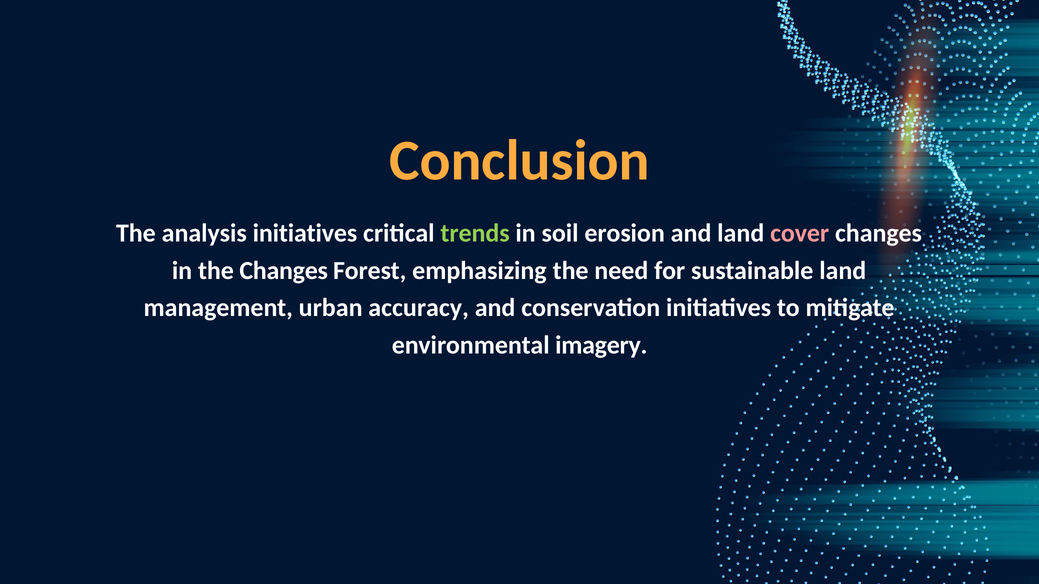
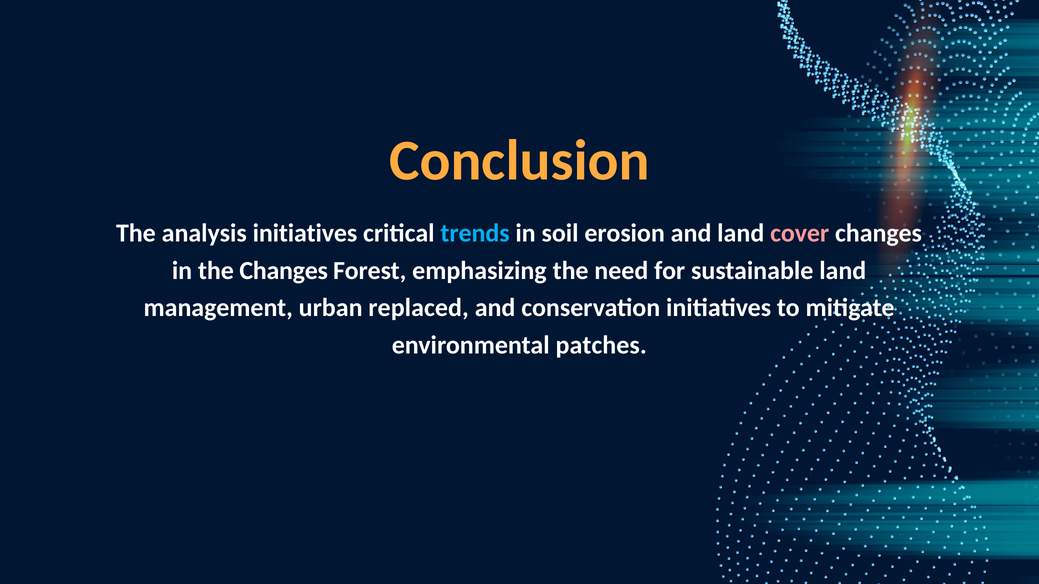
trends colour: light green -> light blue (475, 233)
accuracy: accuracy -> replaced (419, 308)
imagery: imagery -> patches (601, 346)
